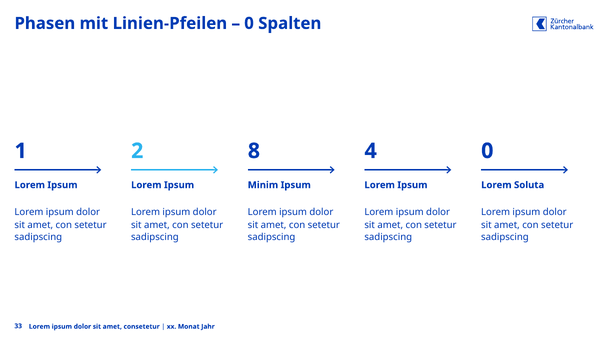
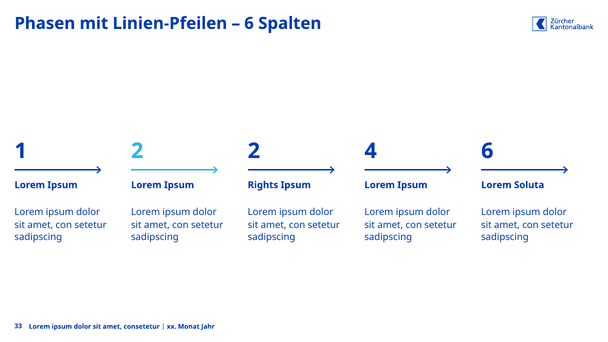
0: 0 -> 6 (249, 23)
2 8: 8 -> 2 (254, 151)
4 0: 0 -> 6 (487, 151)
Minim: Minim -> Rights (263, 185)
